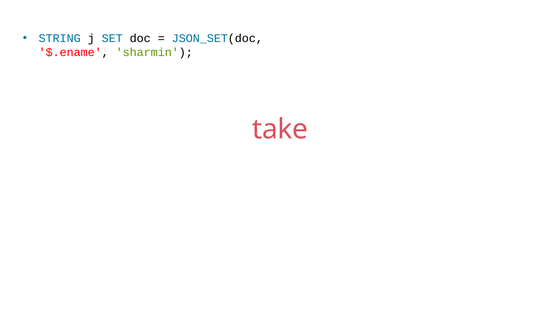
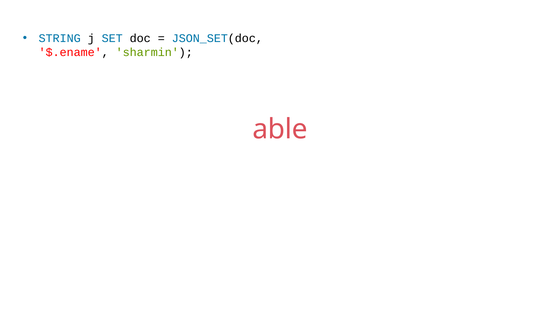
take: take -> able (280, 129)
